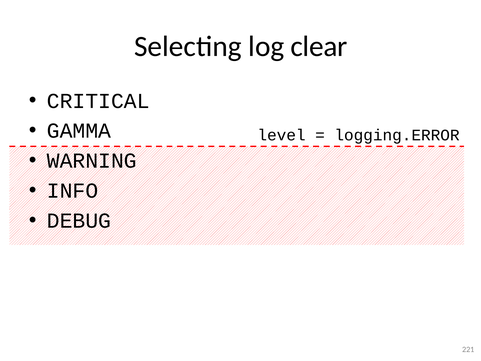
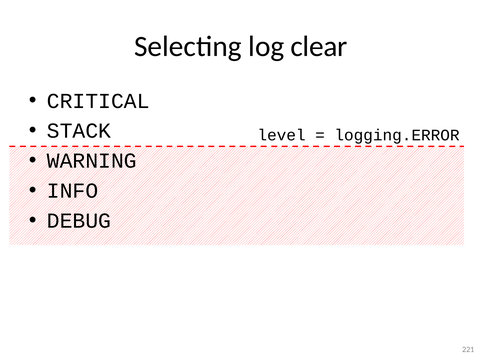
GAMMA: GAMMA -> STACK (79, 131)
